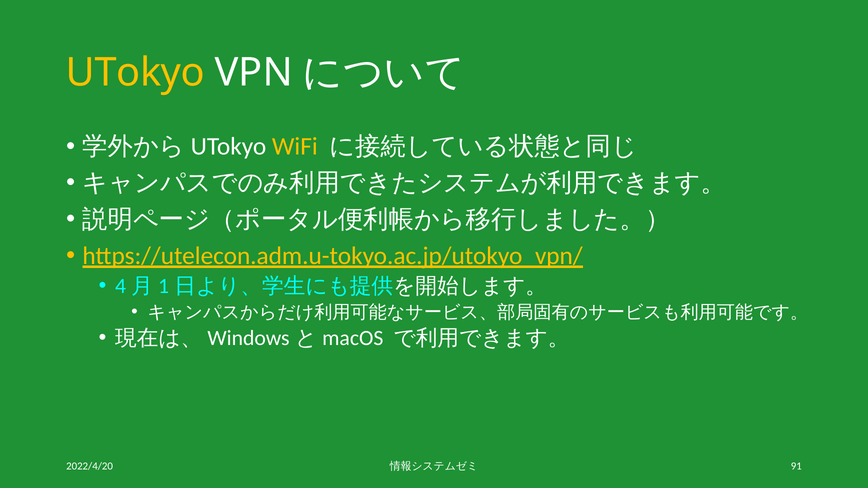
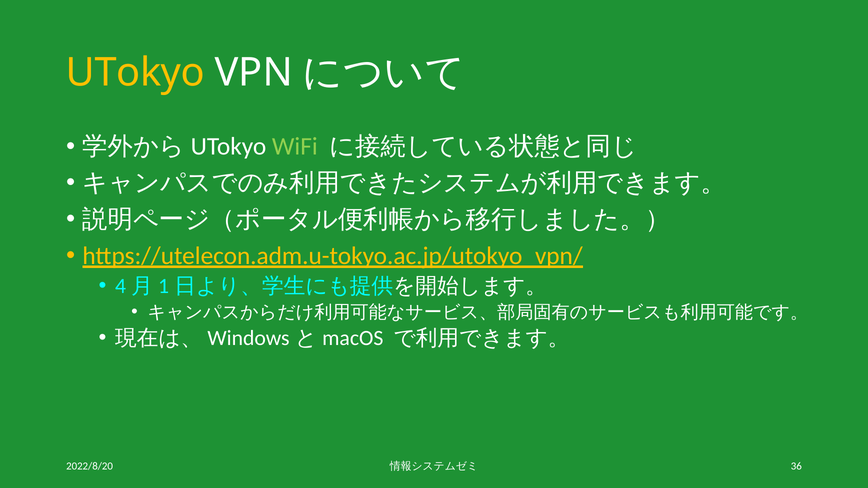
WiFi colour: yellow -> light green (295, 147)
2022/4/20: 2022/4/20 -> 2022/8/20 (90, 466)
91: 91 -> 36 (796, 466)
